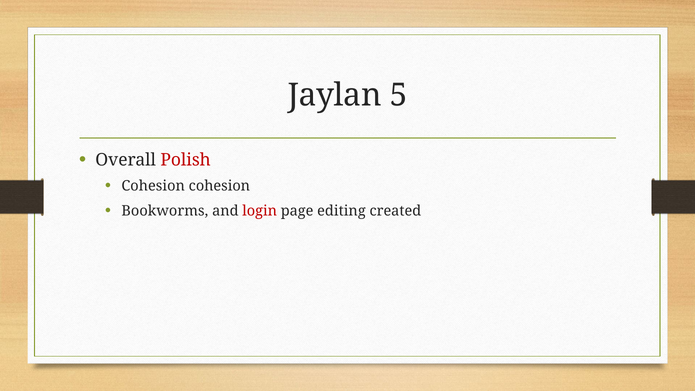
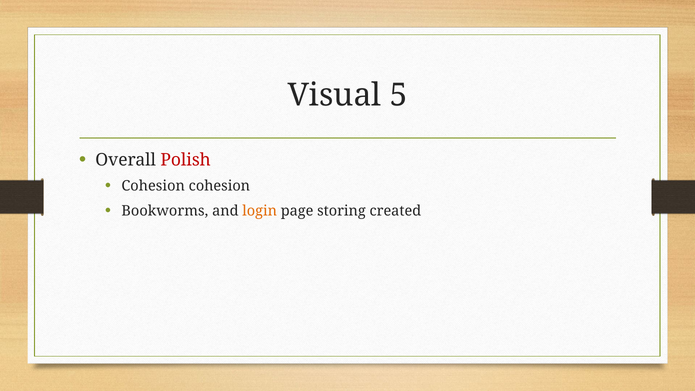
Jaylan: Jaylan -> Visual (334, 95)
login colour: red -> orange (260, 211)
editing: editing -> storing (341, 211)
